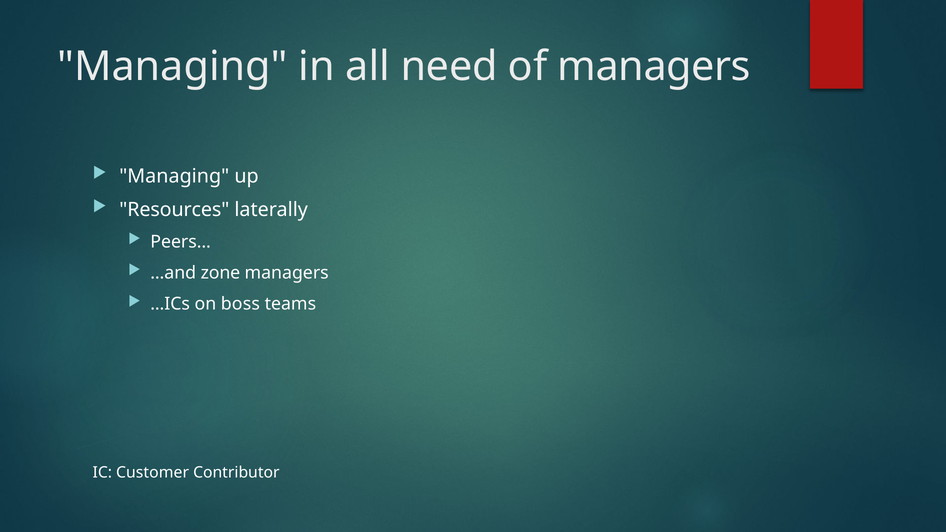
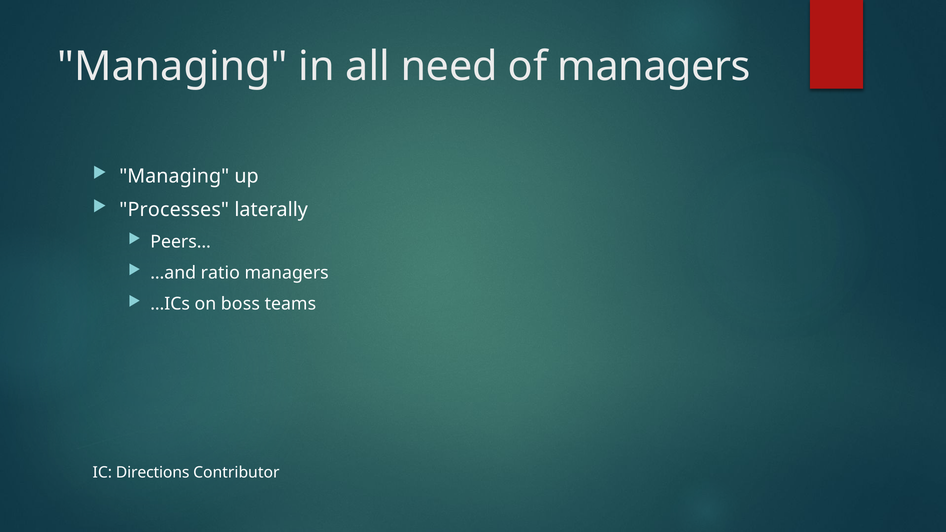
Resources: Resources -> Processes (174, 210)
zone: zone -> ratio (220, 273)
Customer: Customer -> Directions (153, 473)
